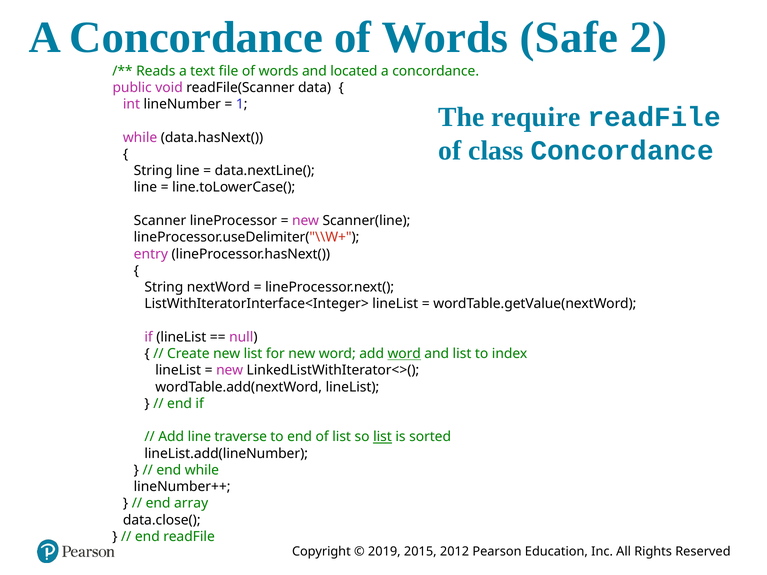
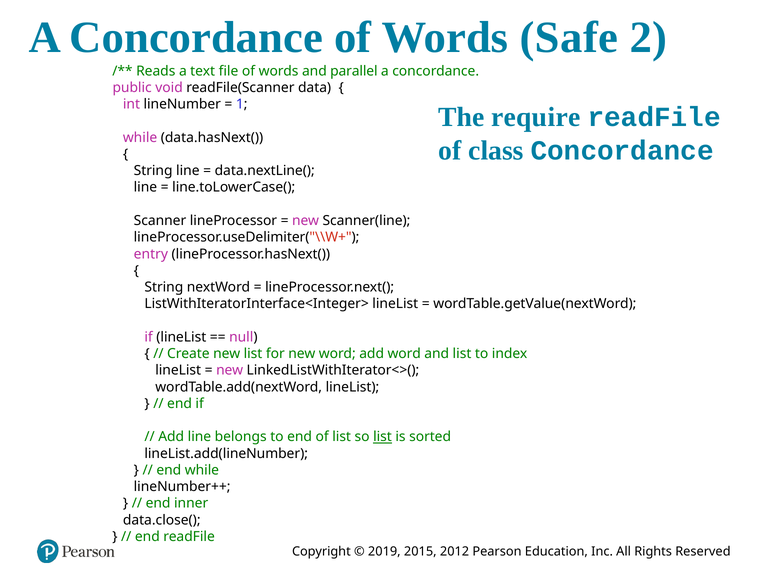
located: located -> parallel (354, 71)
word underline: present -> none (404, 354)
traverse: traverse -> belongs (241, 437)
array: array -> inner (191, 504)
